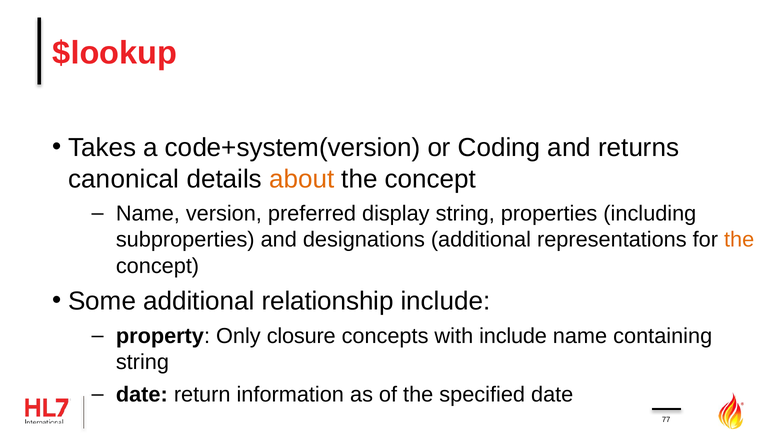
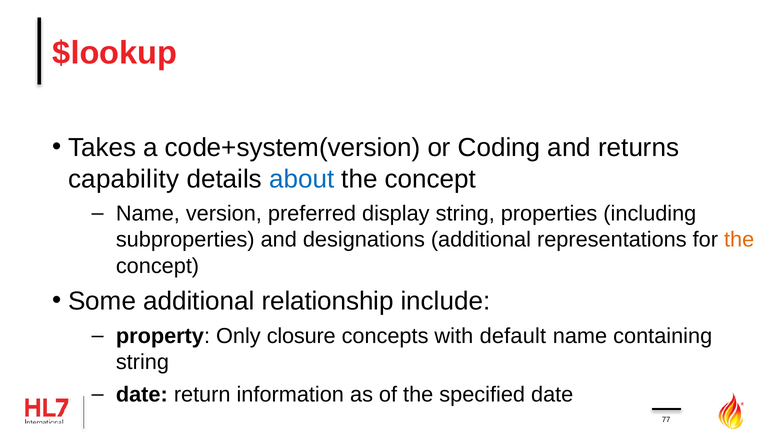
canonical: canonical -> capability (124, 179)
about colour: orange -> blue (302, 179)
with include: include -> default (513, 336)
